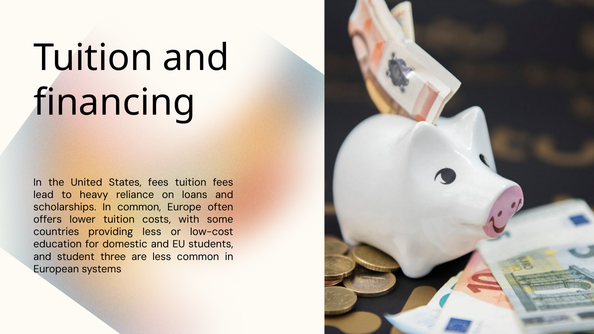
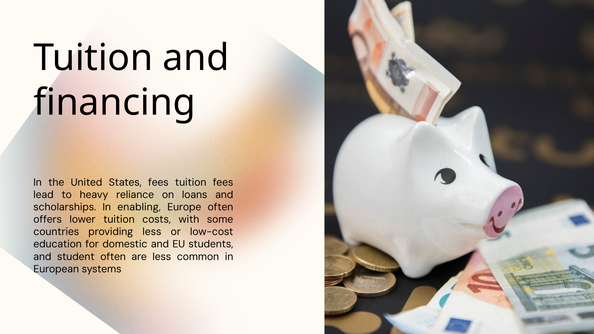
In common: common -> enabling (139, 207)
student three: three -> often (113, 257)
